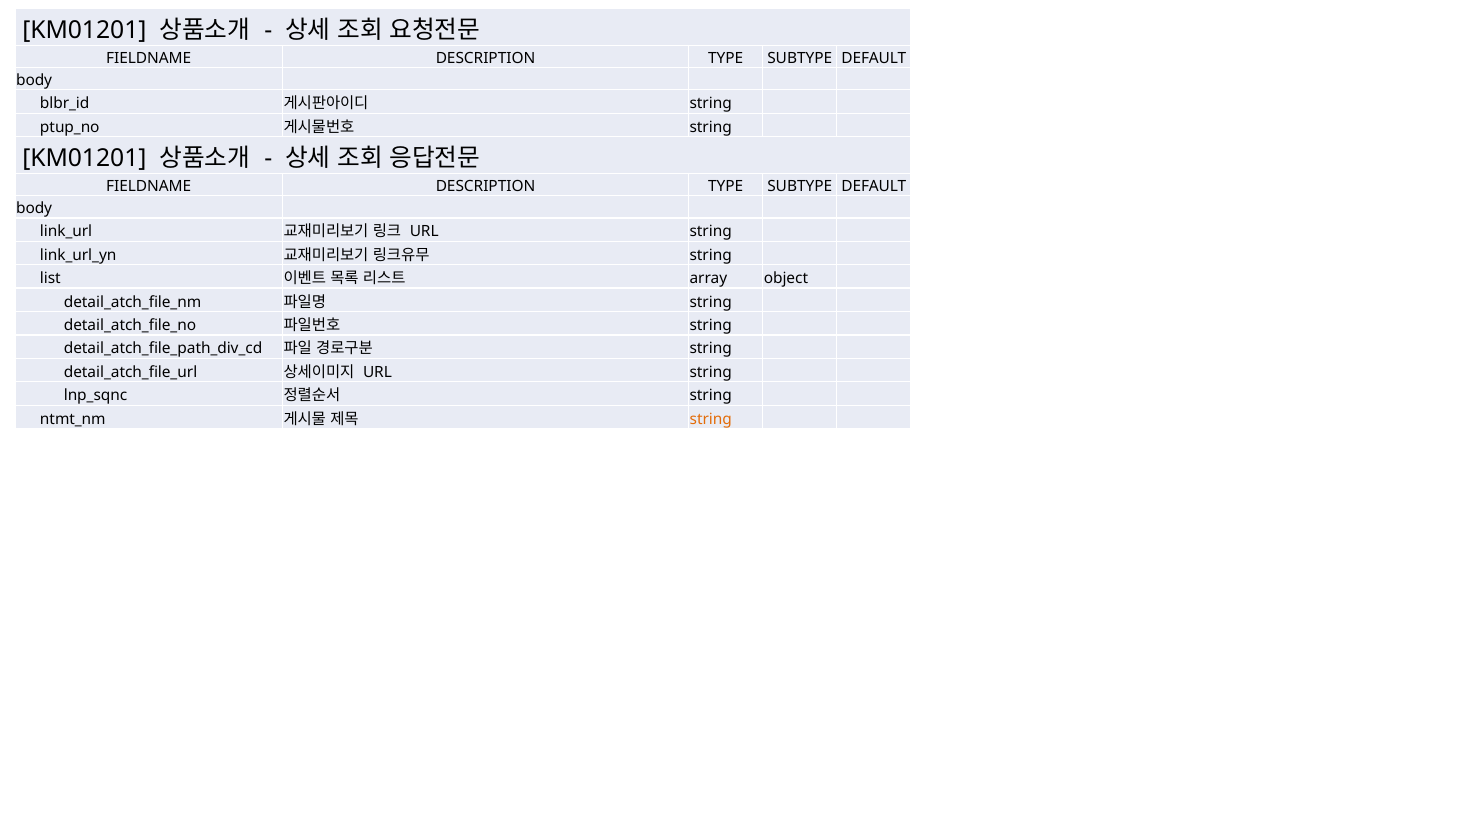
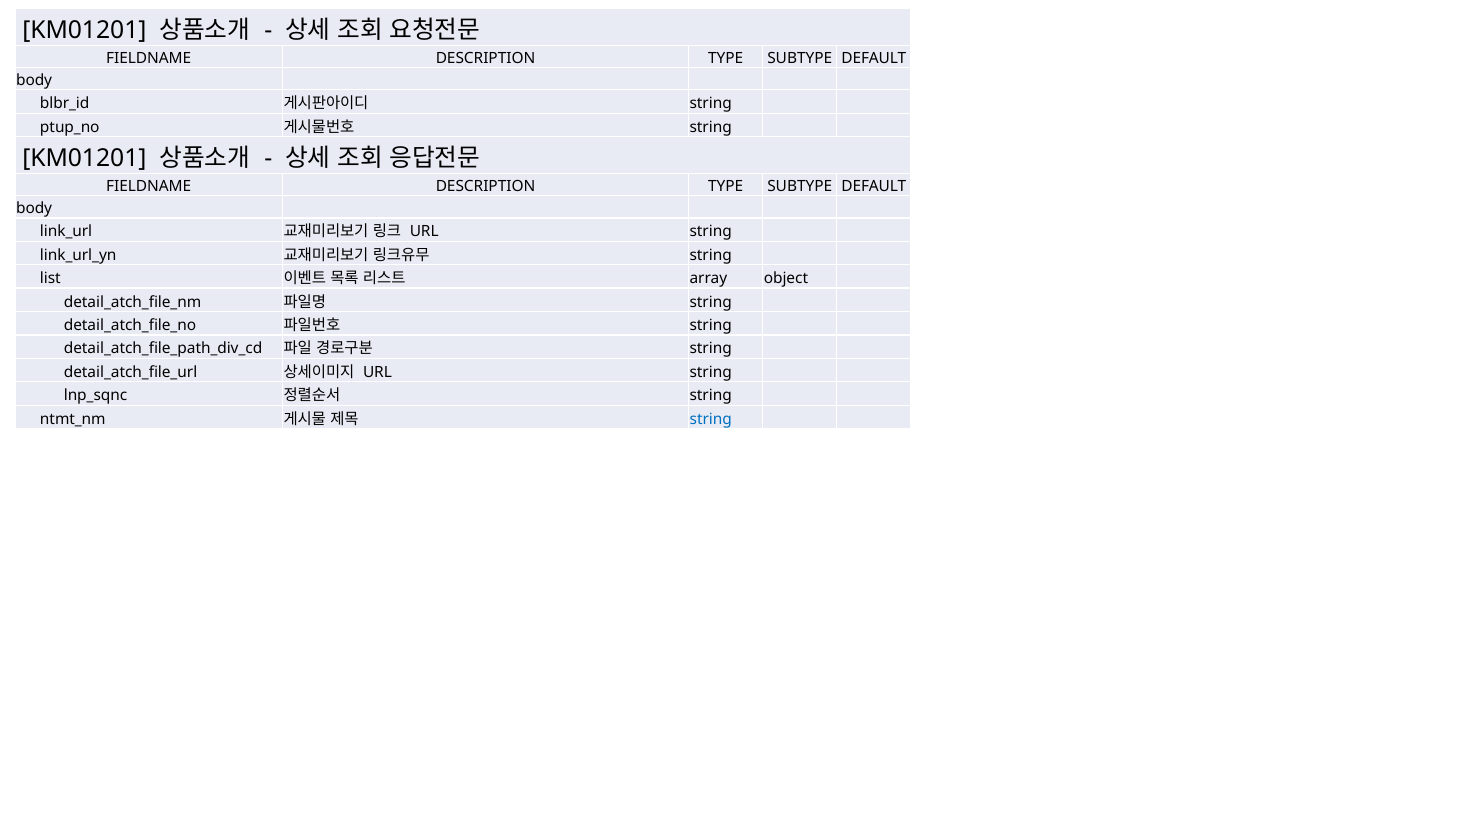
string colour: orange -> blue (711, 419)
